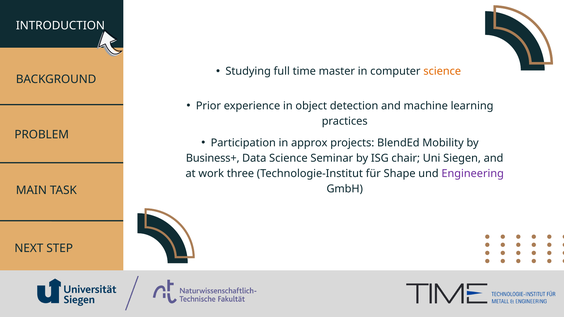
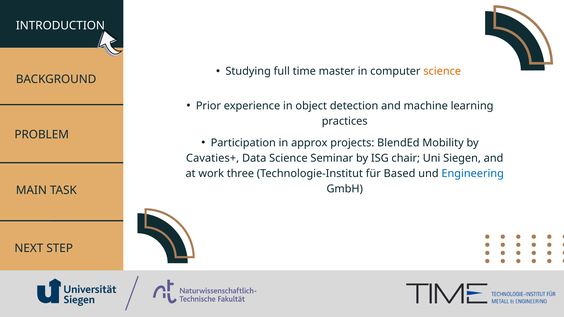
Business+: Business+ -> Cavaties+ (213, 158)
Shape: Shape -> Based (400, 174)
Engineering colour: purple -> blue (473, 174)
